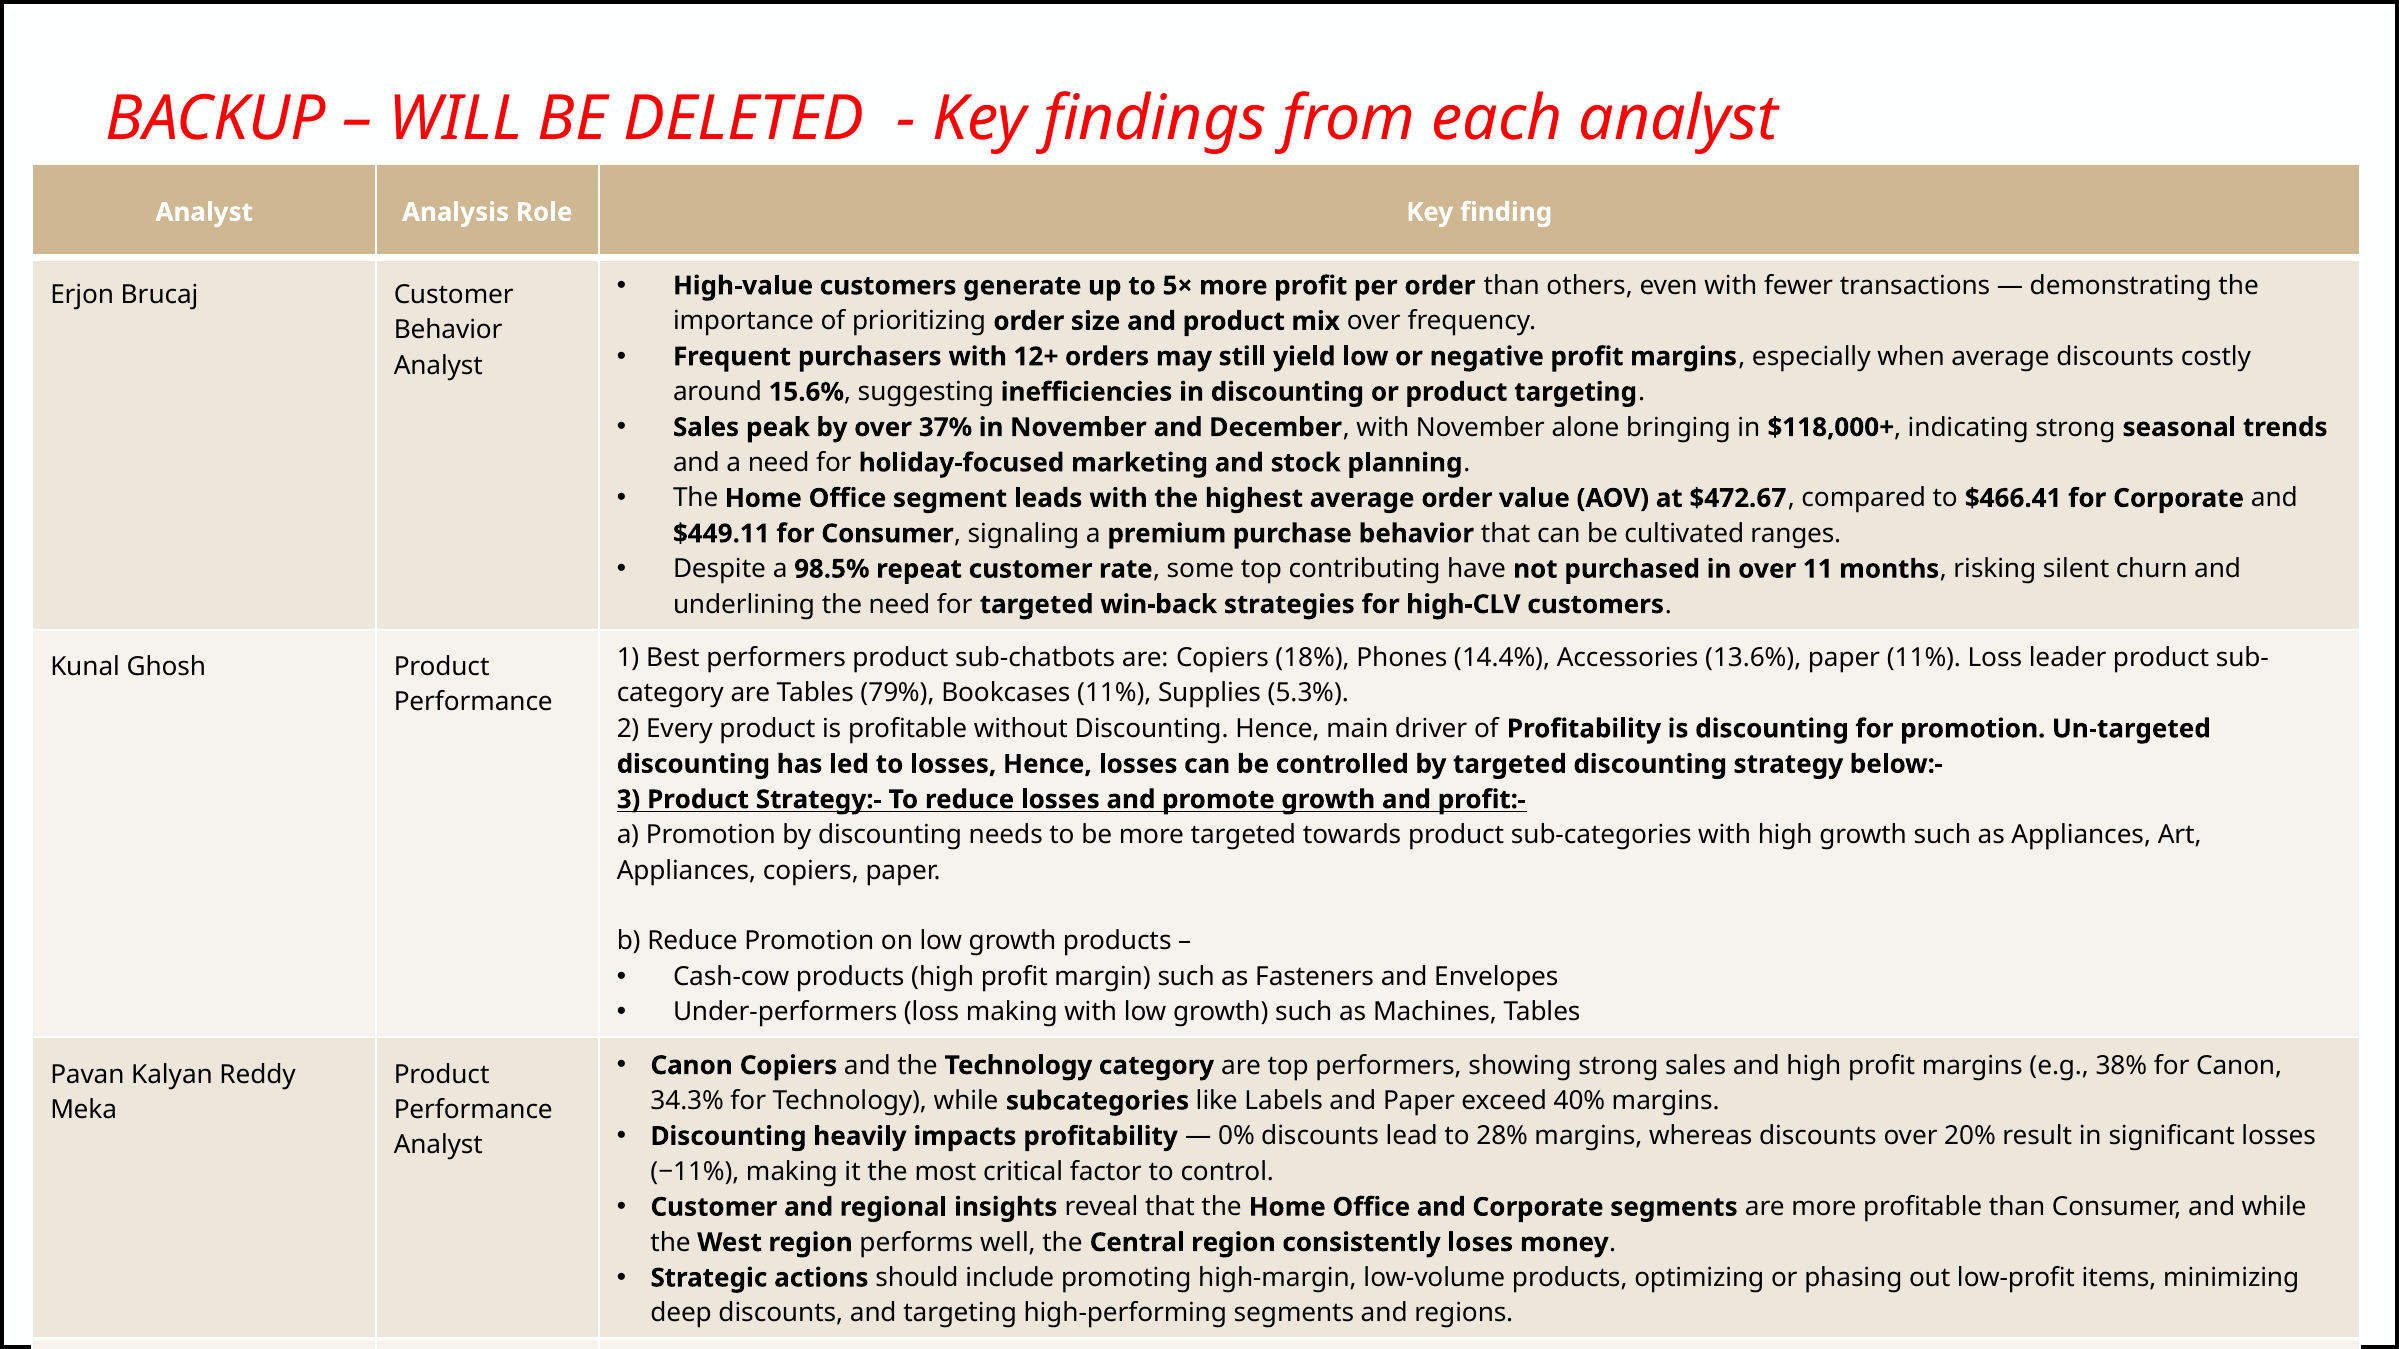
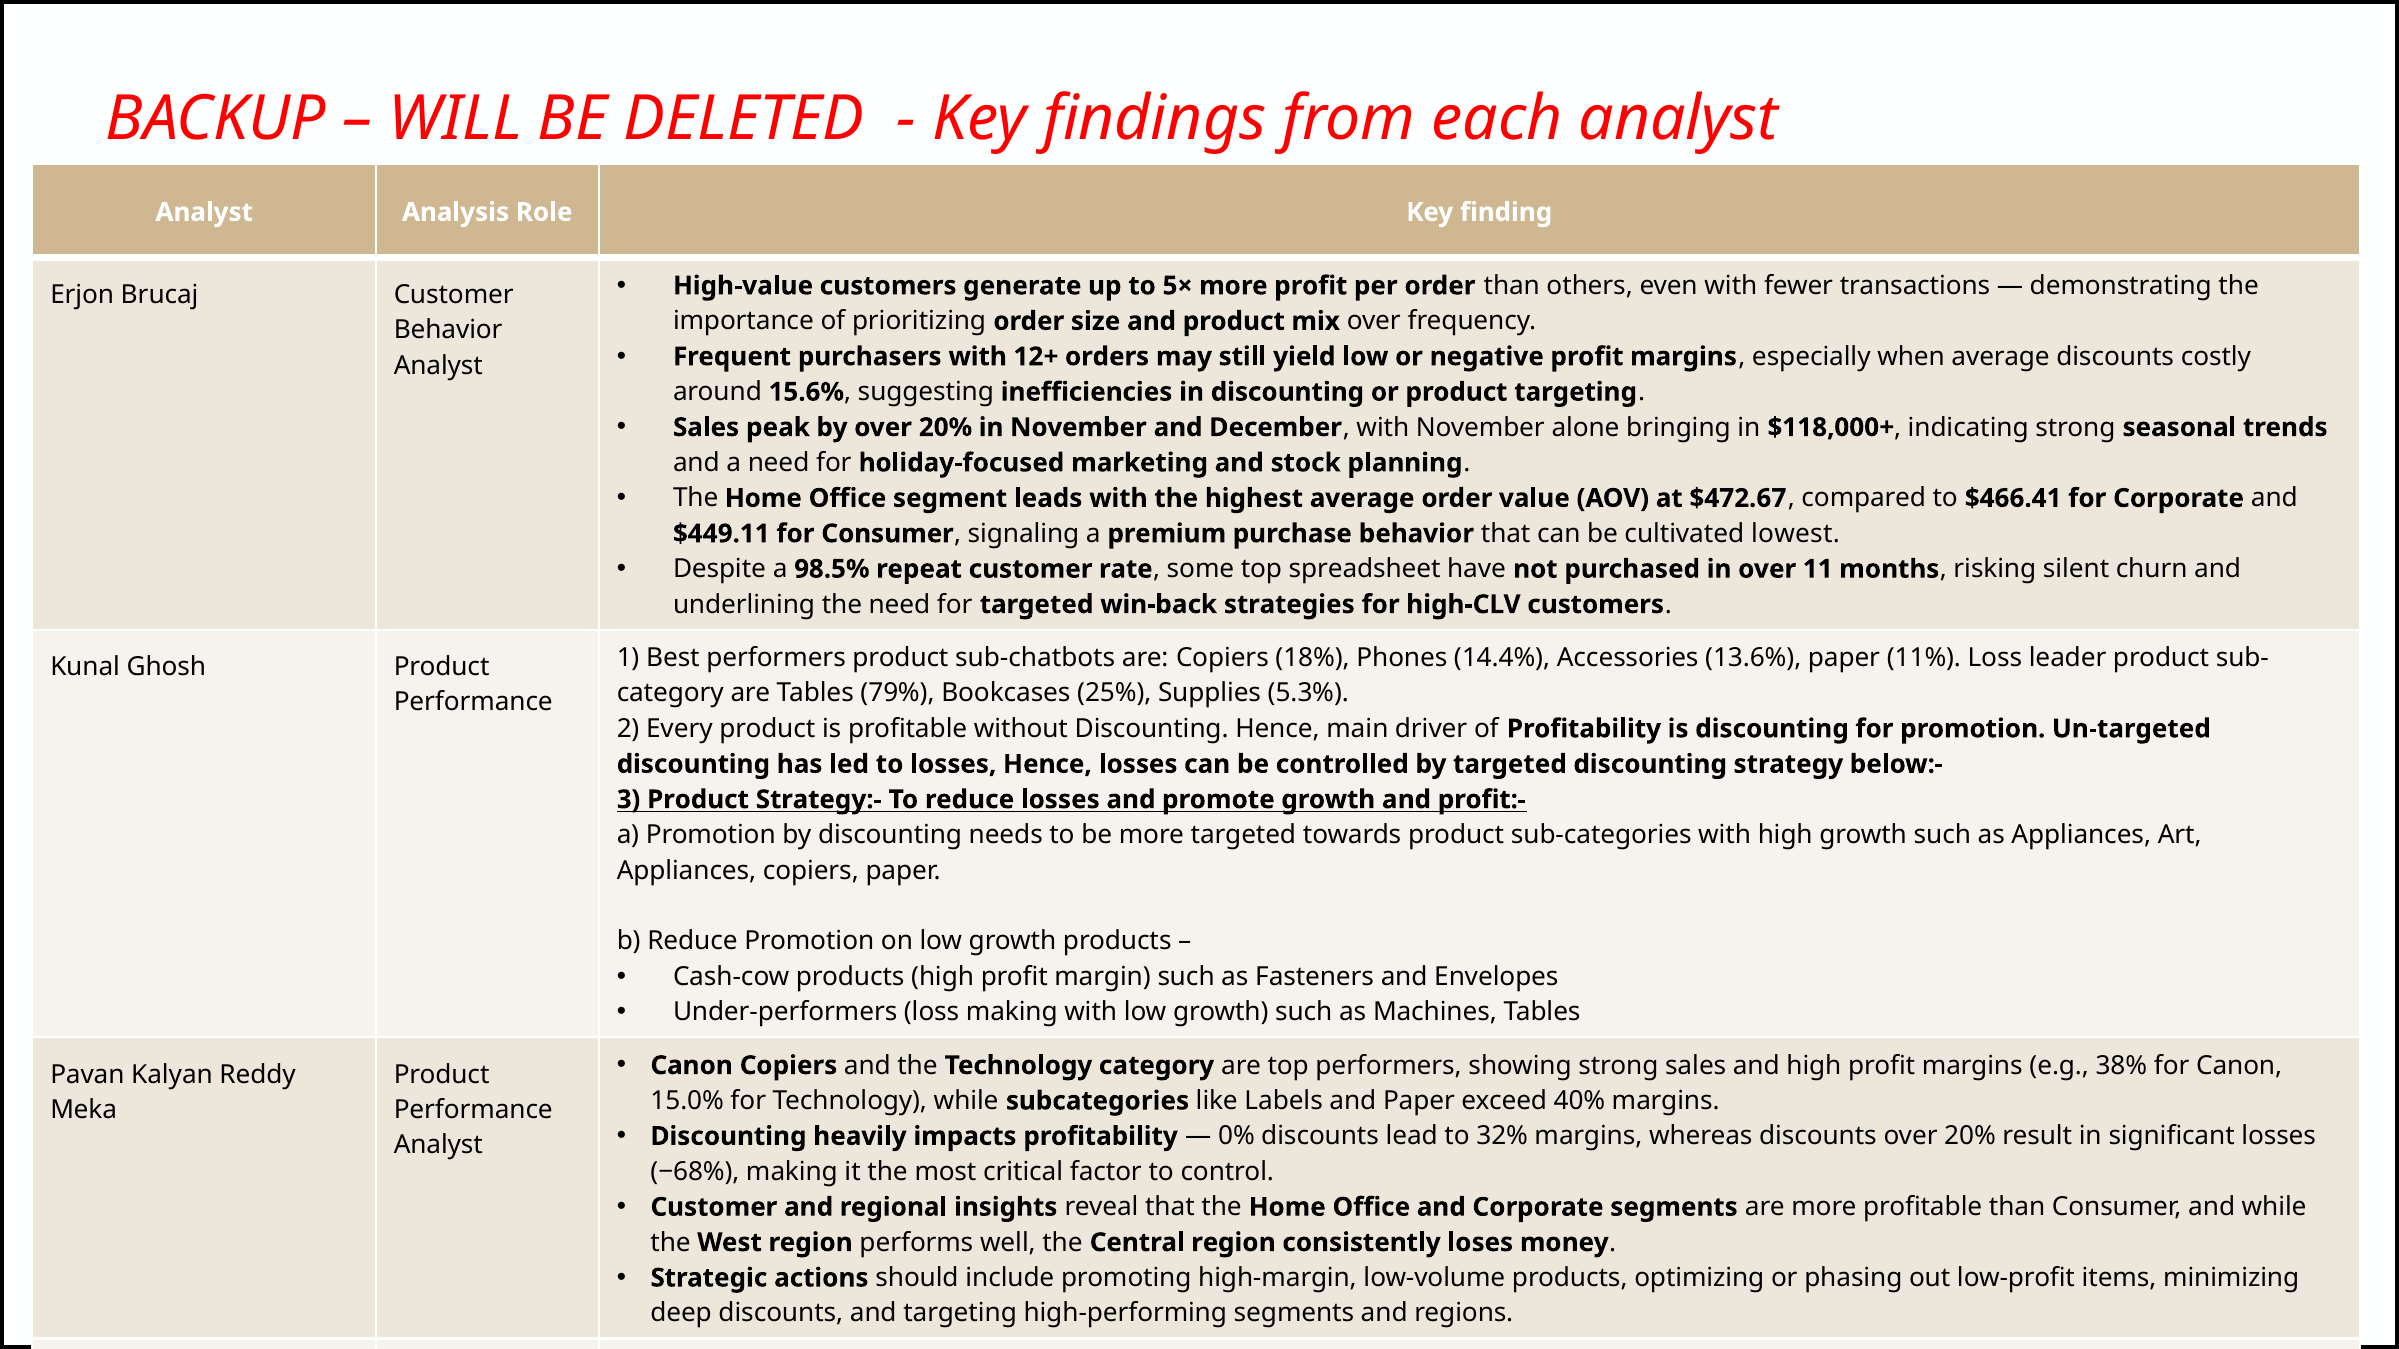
by over 37%: 37% -> 20% (946, 428)
cultivated ranges: ranges -> lowest (1795, 534)
top contributing: contributing -> spreadsheet (1365, 569)
Bookcases 11%: 11% -> 25% (1114, 694)
34.3%: 34.3% -> 15.0% (687, 1101)
28%: 28% -> 32% (1502, 1137)
−11%: −11% -> −68% (695, 1172)
